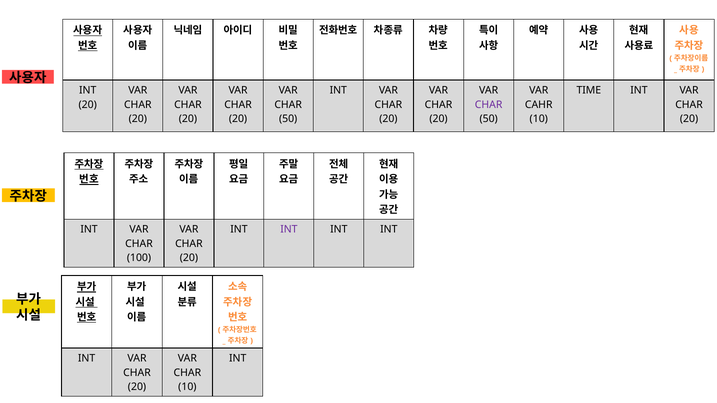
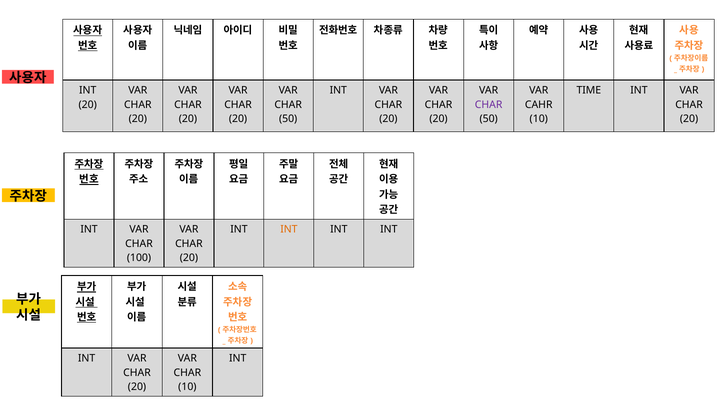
INT colour: purple -> orange (289, 230)
